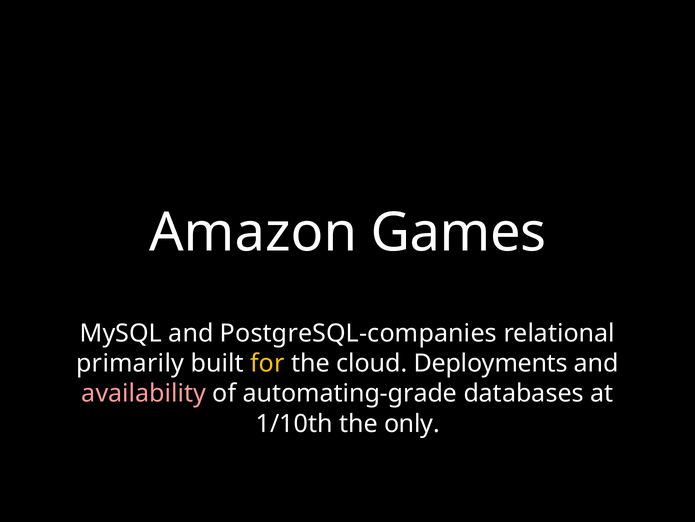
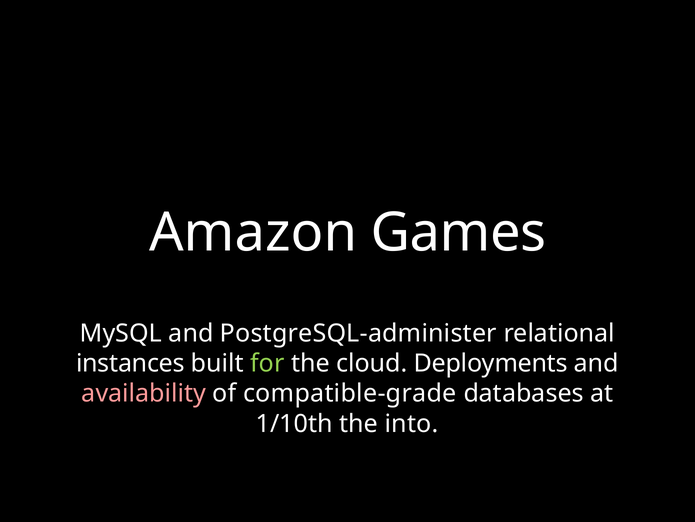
PostgreSQL-companies: PostgreSQL-companies -> PostgreSQL-administer (358, 333)
primarily: primarily -> instances (130, 363)
for colour: yellow -> light green (267, 363)
automating-grade: automating-grade -> compatible-grade (350, 393)
only: only -> into (412, 423)
